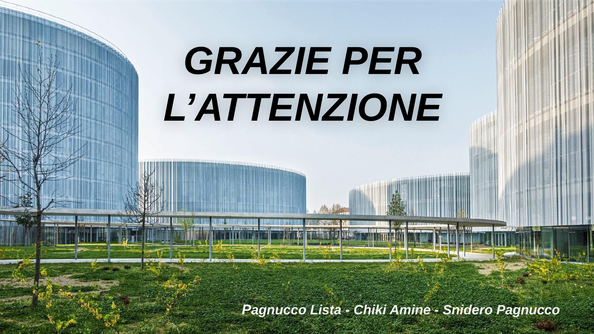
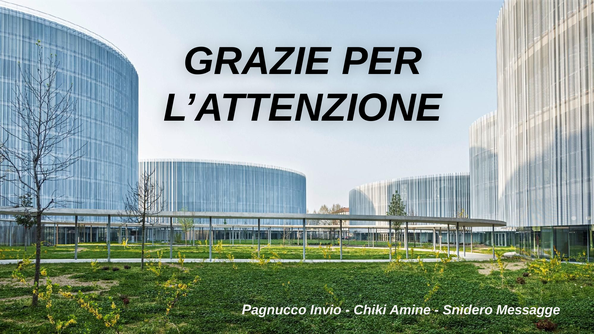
Lista: Lista -> Invio (326, 310)
Snidero Pagnucco: Pagnucco -> Messagge (528, 310)
